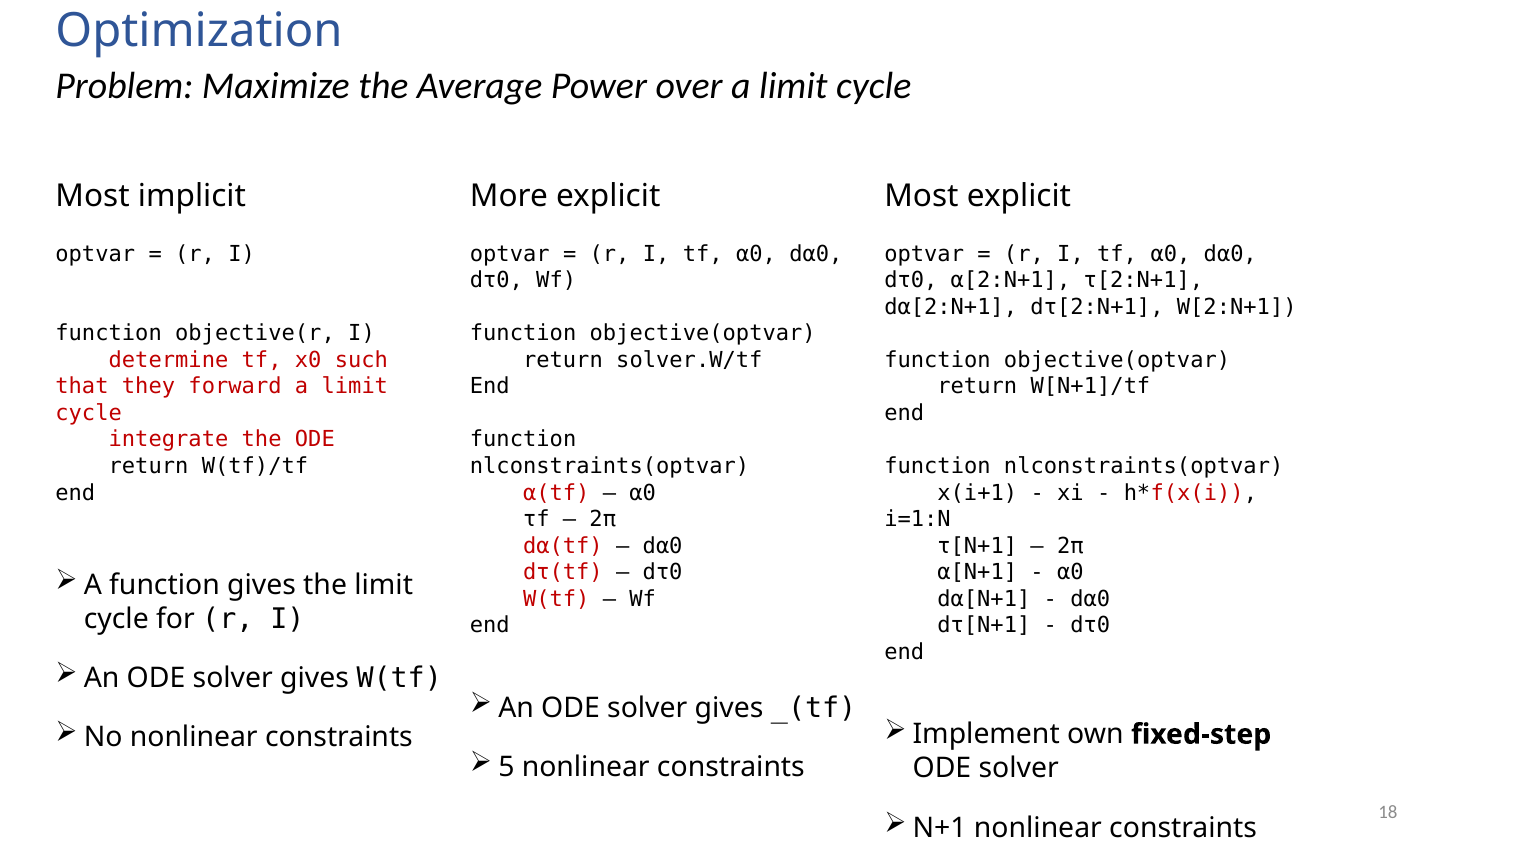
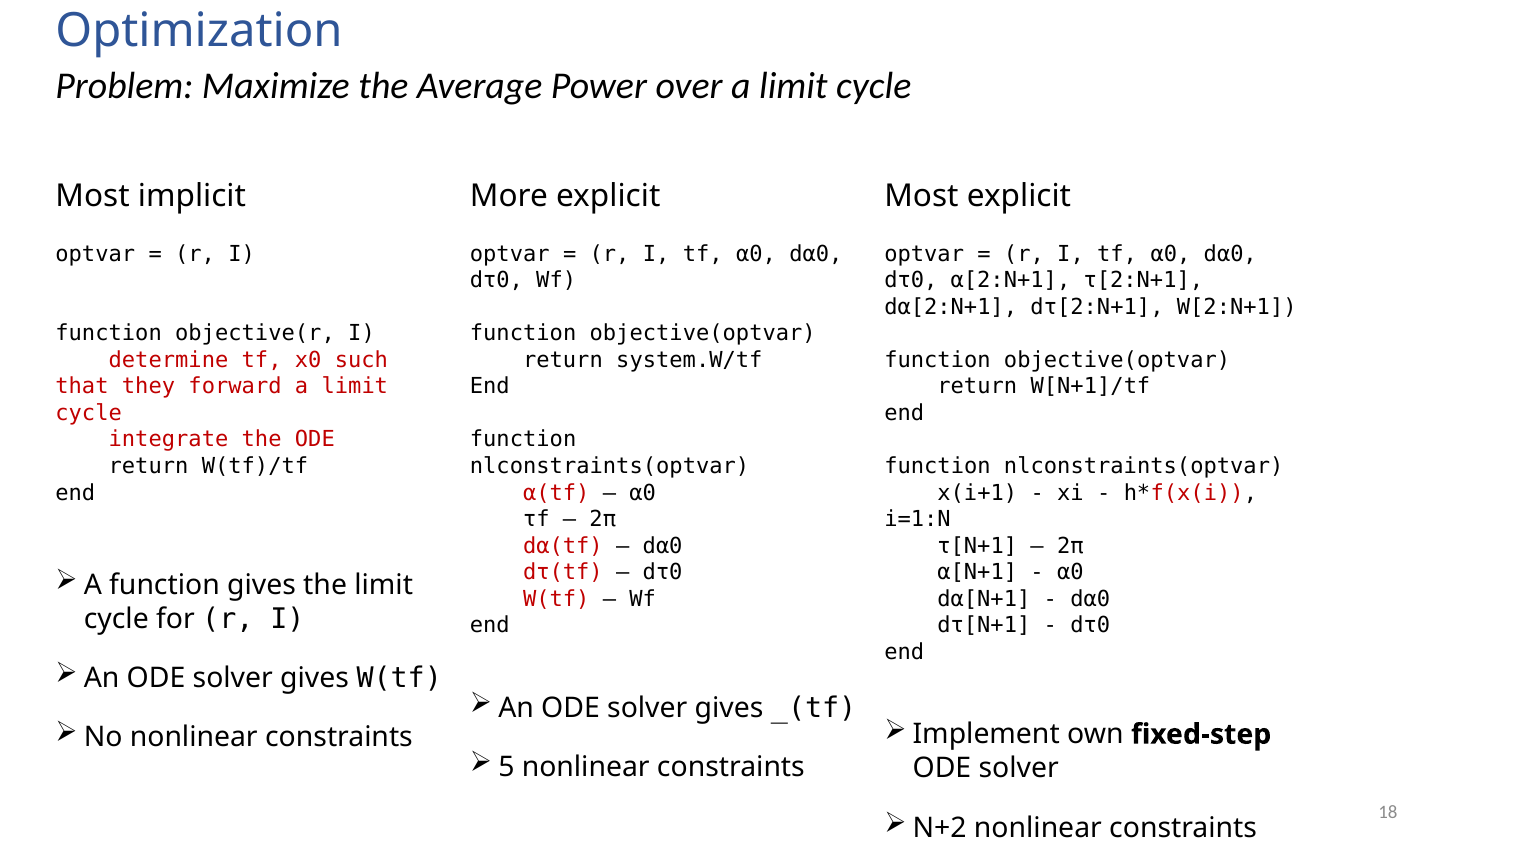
solver.W/tf: solver.W/tf -> system.W/tf (689, 360)
N+1: N+1 -> N+2 (940, 828)
